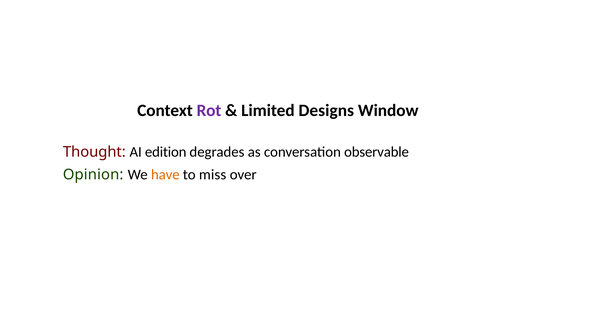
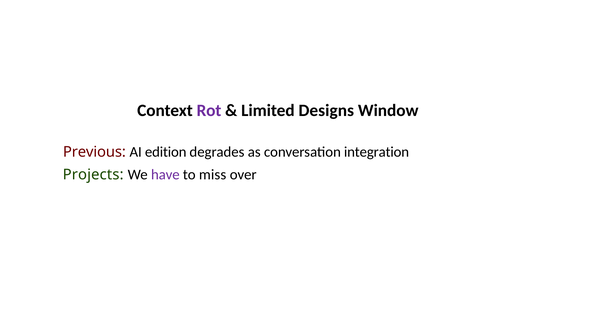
Thought: Thought -> Previous (94, 152)
observable: observable -> integration (377, 152)
Opinion: Opinion -> Projects (93, 175)
have colour: orange -> purple (165, 175)
